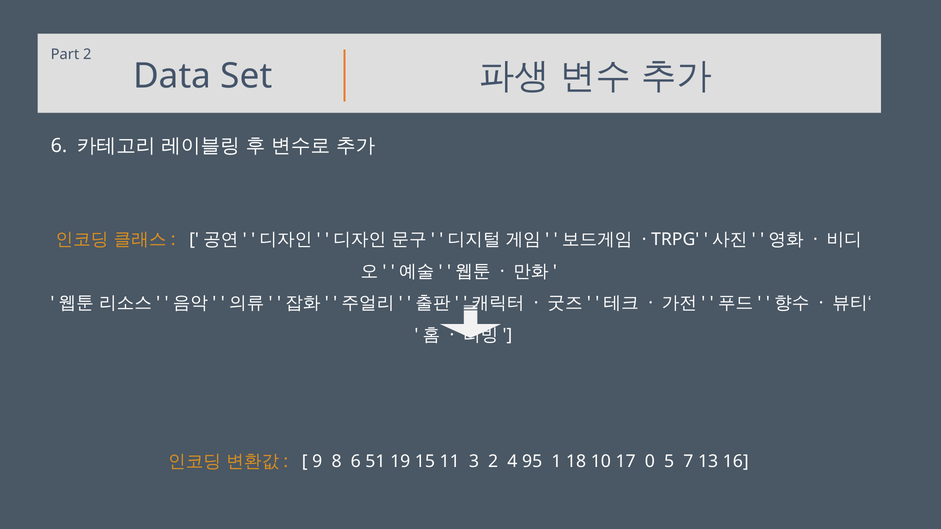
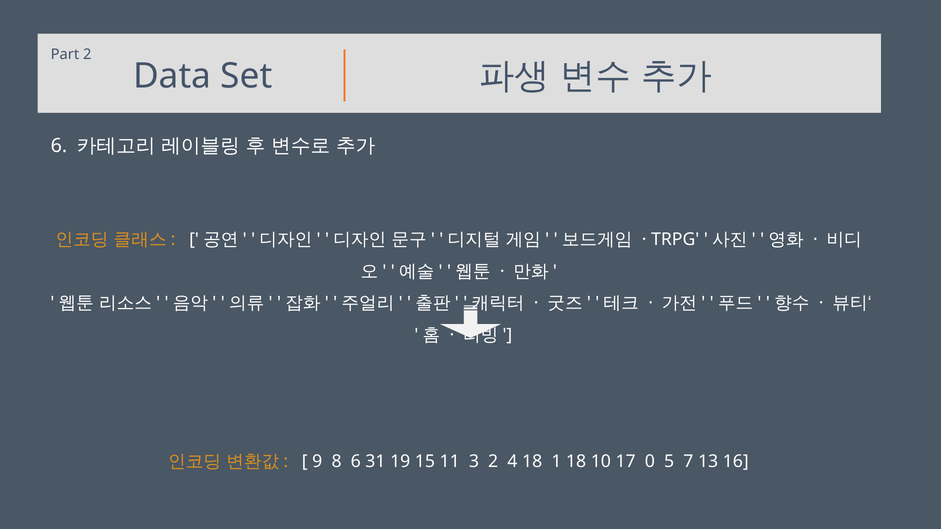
51: 51 -> 31 (375, 462)
4 95: 95 -> 18 (532, 462)
